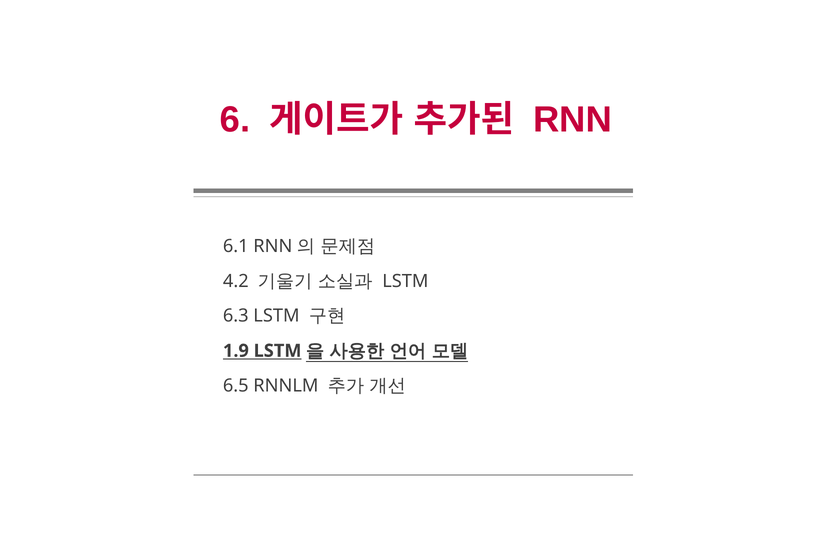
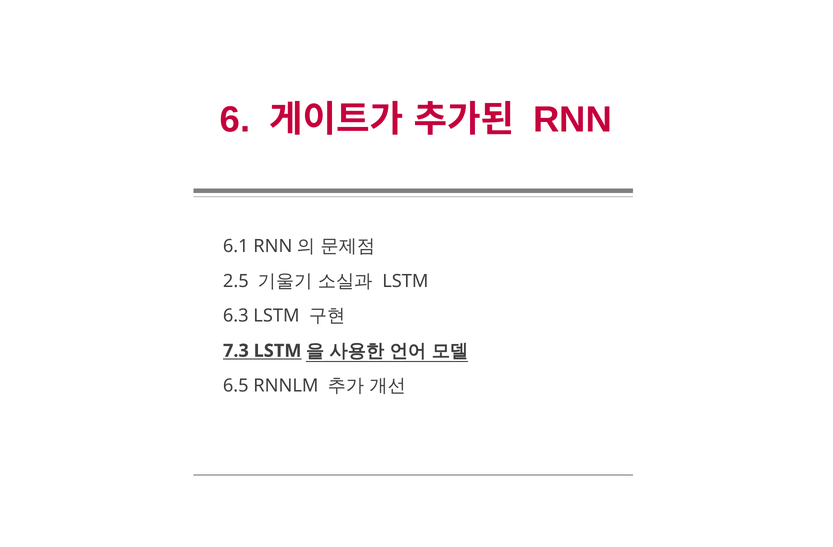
4.2: 4.2 -> 2.5 (236, 281)
1.9: 1.9 -> 7.3 (236, 351)
